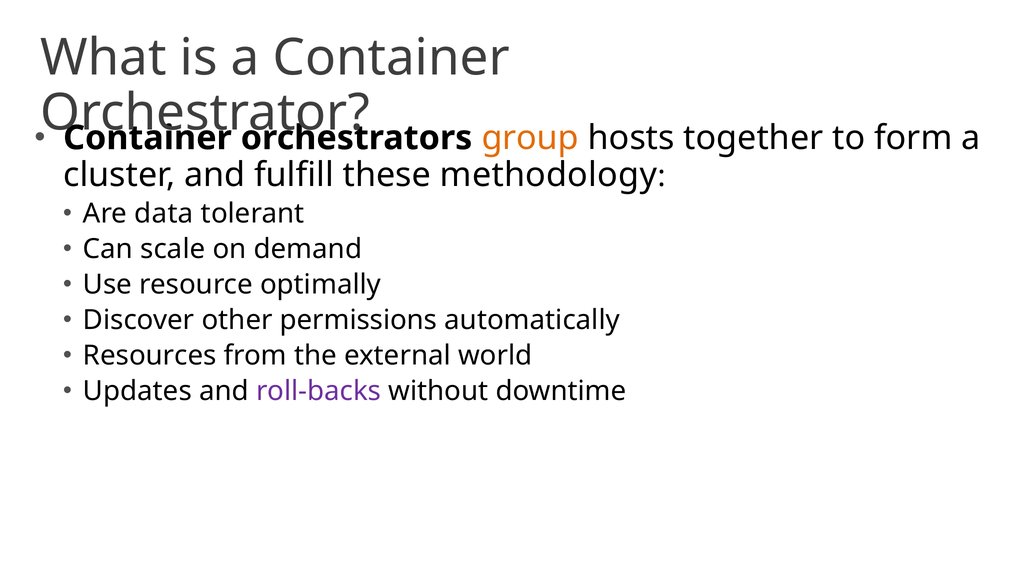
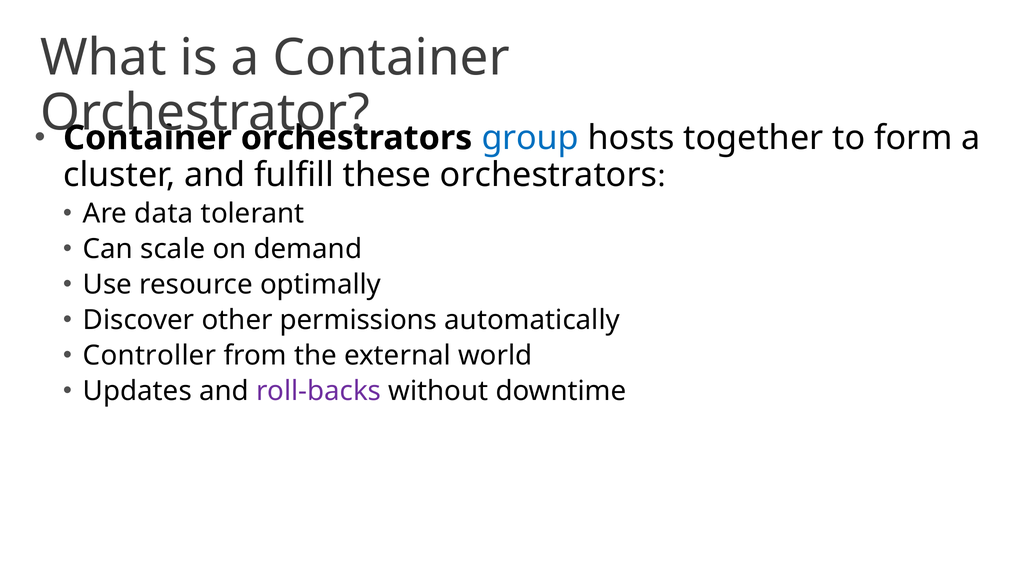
group colour: orange -> blue (530, 138)
these methodology: methodology -> orchestrators (548, 175)
Resources: Resources -> Controller (150, 356)
